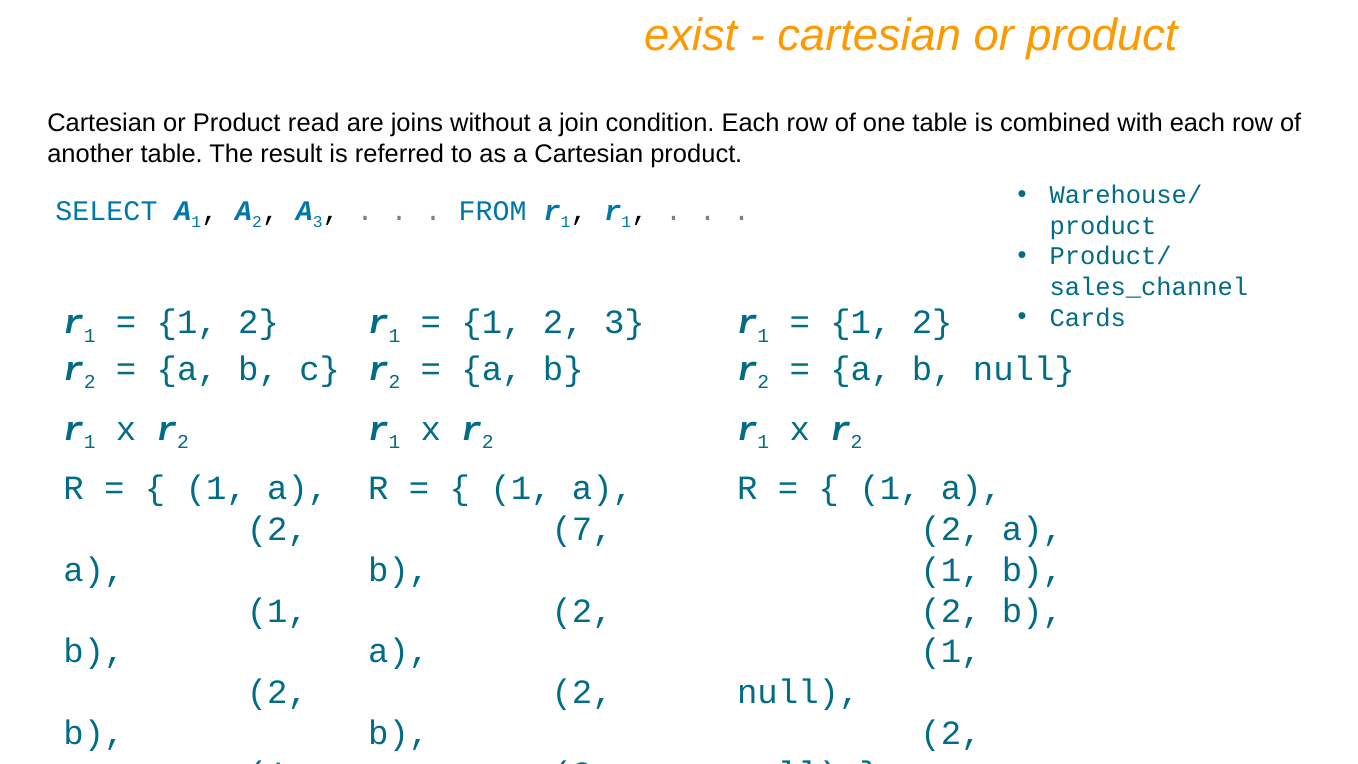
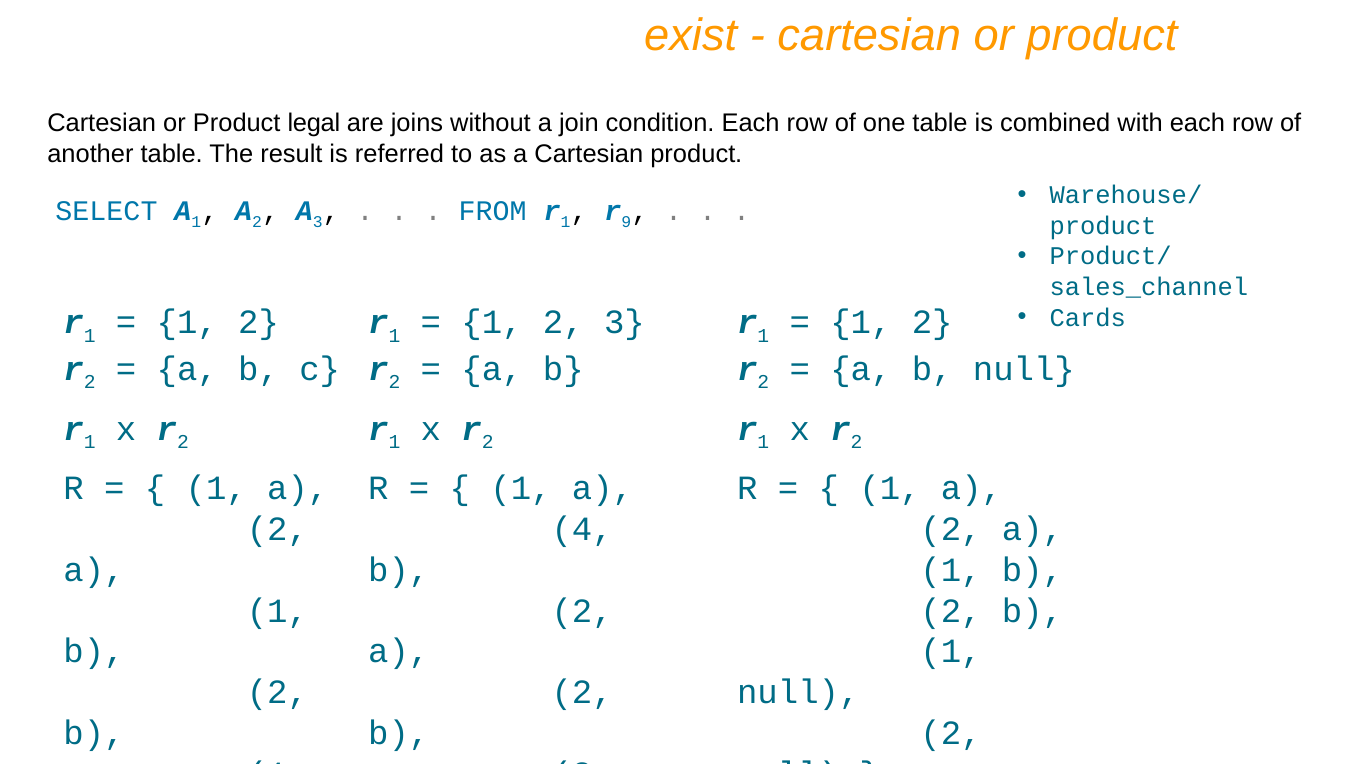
read: read -> legal (314, 123)
1: 1 -> 9 (626, 222)
7: 7 -> 4 (582, 529)
